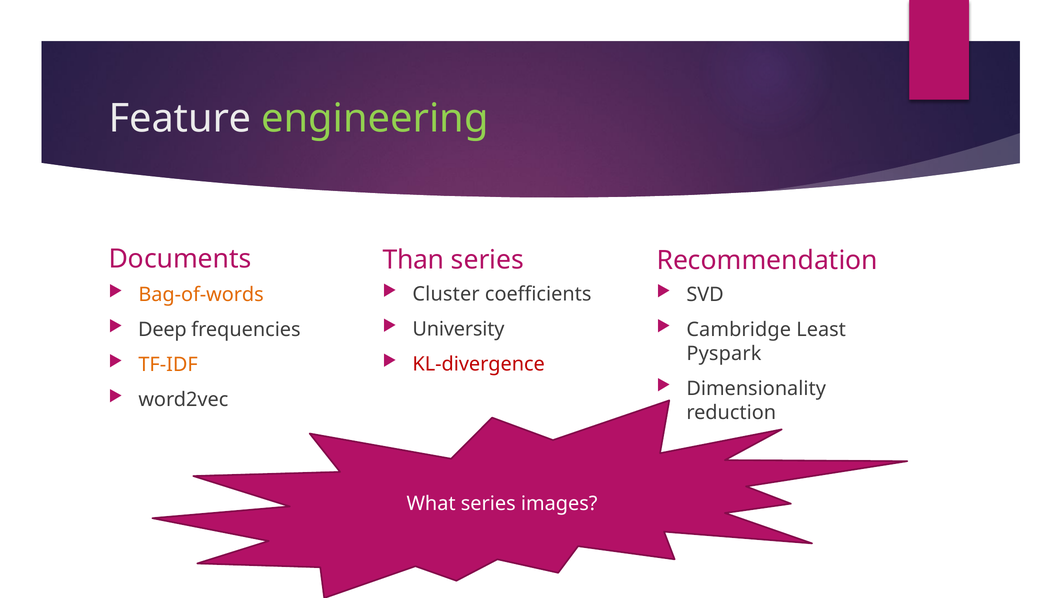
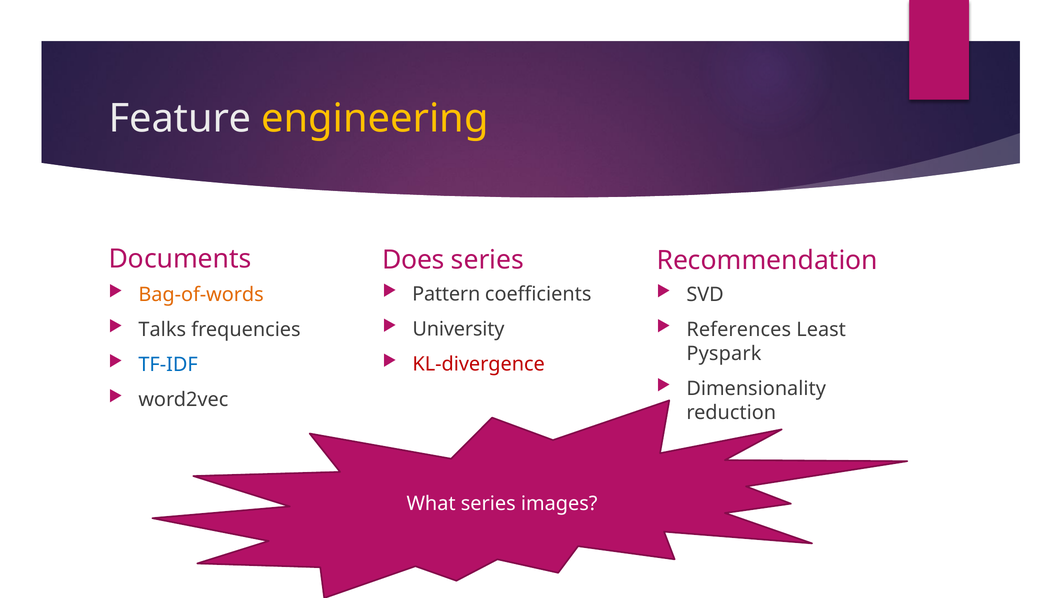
engineering colour: light green -> yellow (375, 118)
Than: Than -> Does (413, 260)
Cluster: Cluster -> Pattern (446, 294)
Deep: Deep -> Talks (162, 329)
Cambridge: Cambridge -> References (739, 329)
TF-IDF colour: orange -> blue (168, 364)
